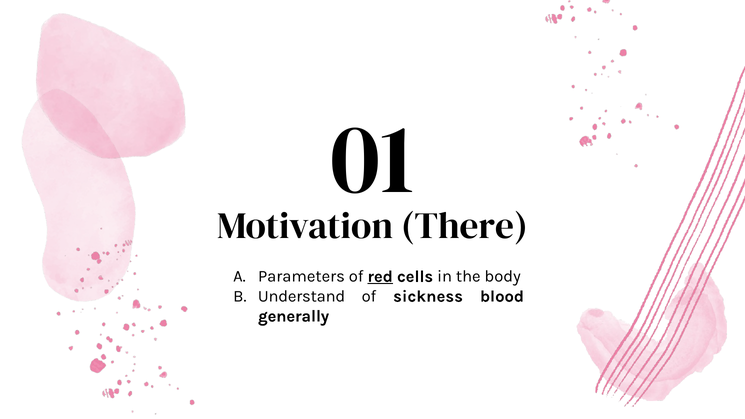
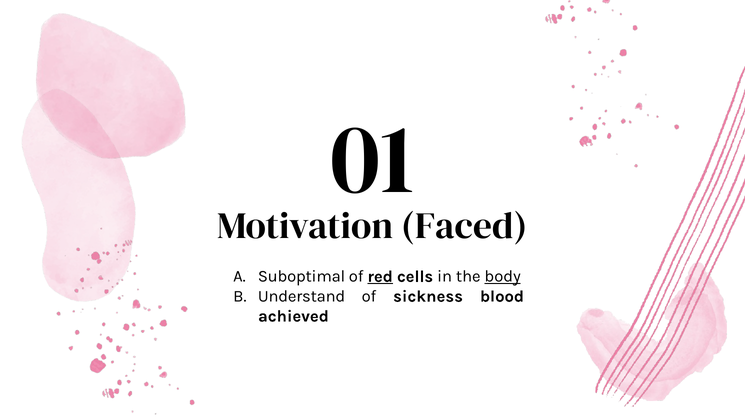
There: There -> Faced (464, 226)
Parameters: Parameters -> Suboptimal (302, 276)
body underline: none -> present (503, 276)
generally: generally -> achieved (293, 316)
